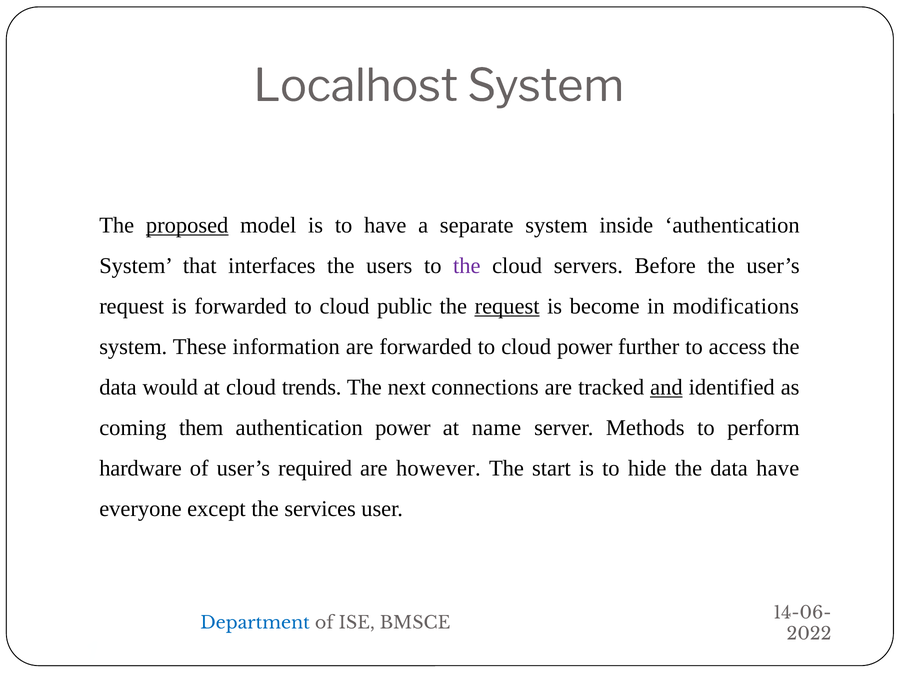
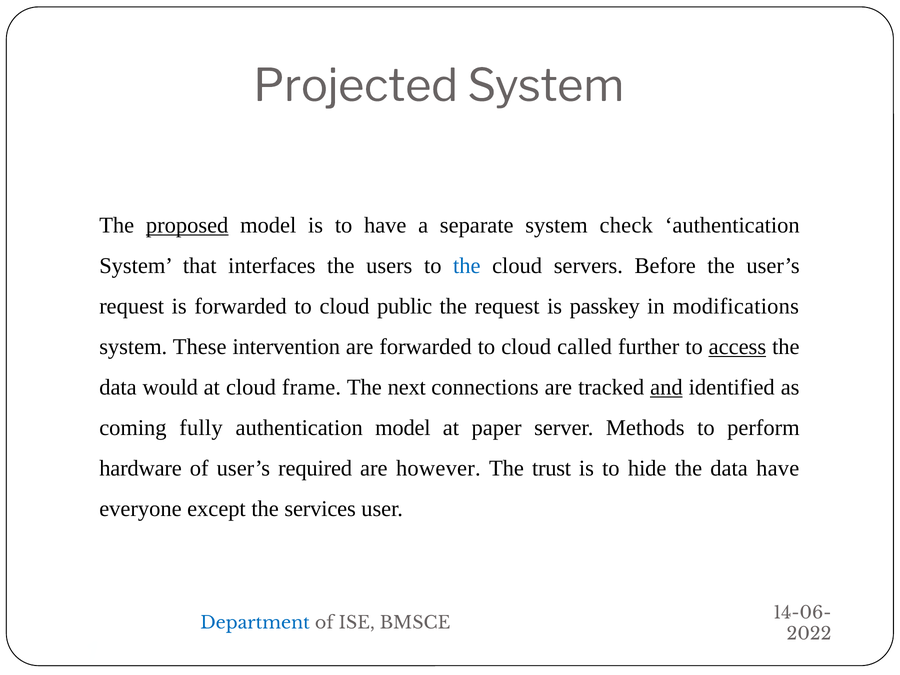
Localhost: Localhost -> Projected (356, 86)
inside: inside -> check (626, 225)
the colour: purple -> blue (467, 266)
request underline: present -> none (507, 306)
become: become -> passkey (605, 306)
information: information -> intervention (286, 347)
cloud power: power -> called (585, 347)
access underline: none -> present (737, 347)
trends: trends -> frame (311, 387)
them: them -> fully (201, 428)
authentication power: power -> model (403, 428)
name: name -> paper (497, 428)
start: start -> trust (552, 468)
